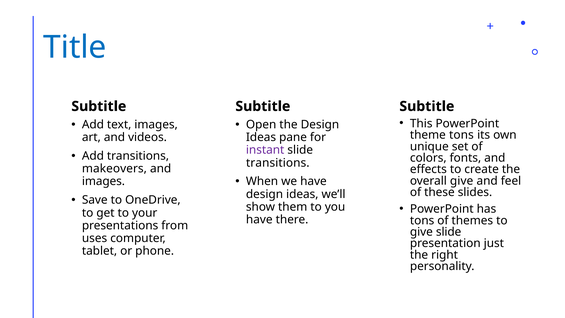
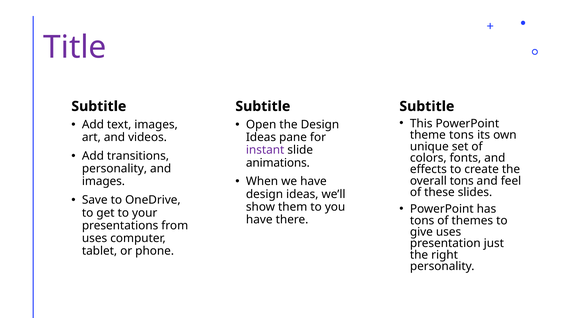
Title colour: blue -> purple (75, 47)
transitions: transitions -> animations (278, 163)
makeovers: makeovers -> personality (114, 169)
overall give: give -> tons (462, 181)
give slide: slide -> uses (449, 232)
